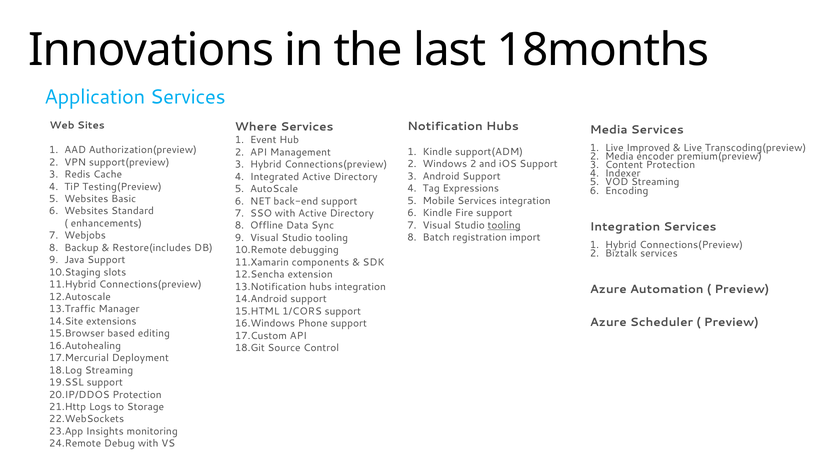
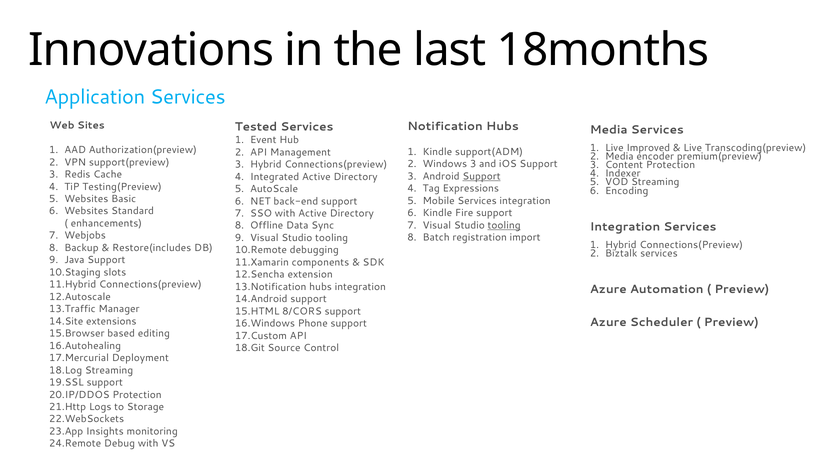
Where: Where -> Tested (256, 127)
Windows 2: 2 -> 3 (473, 164)
Support underline: none -> present (482, 176)
1/CORS: 1/CORS -> 8/CORS (302, 311)
